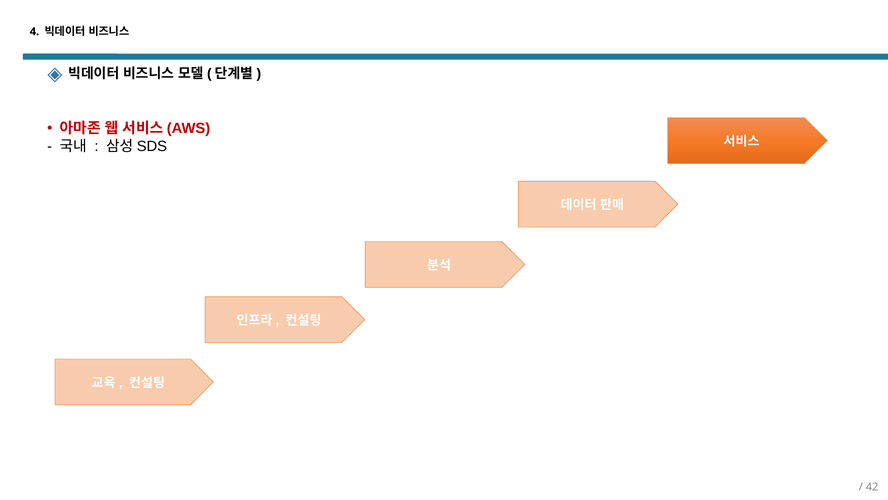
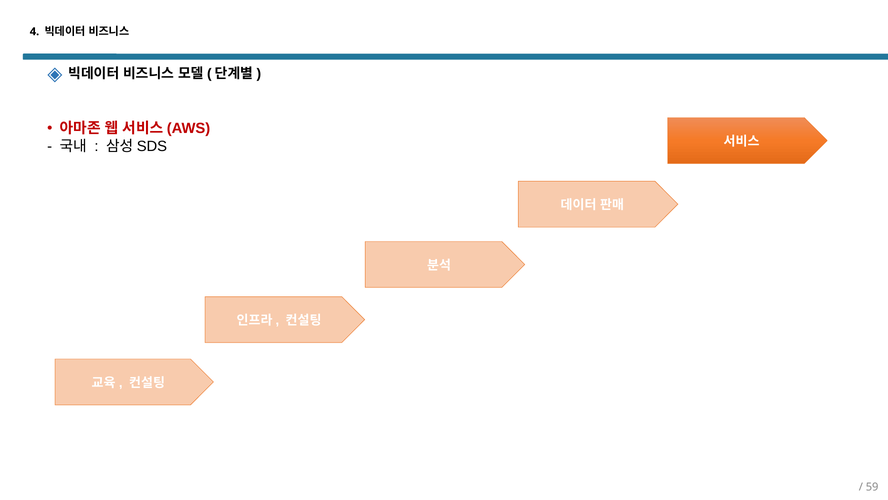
42: 42 -> 59 (872, 487)
